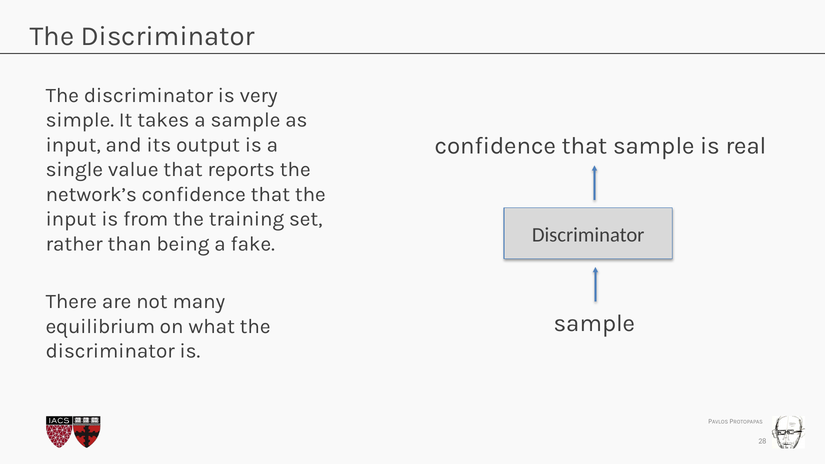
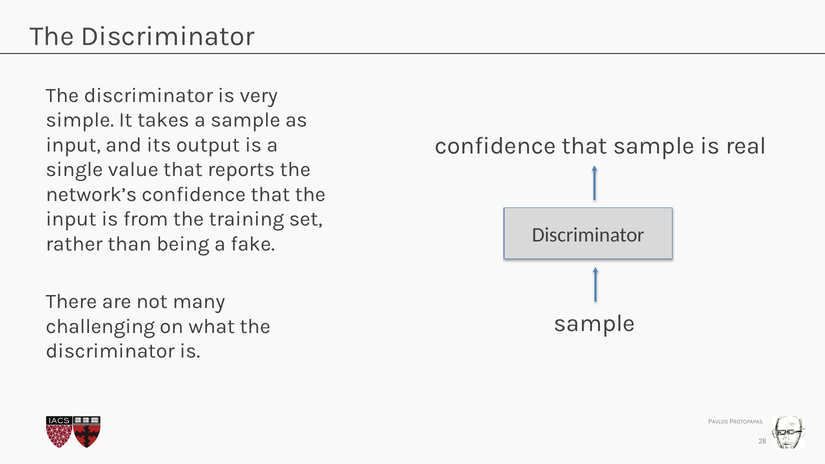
equilibrium: equilibrium -> challenging (100, 326)
